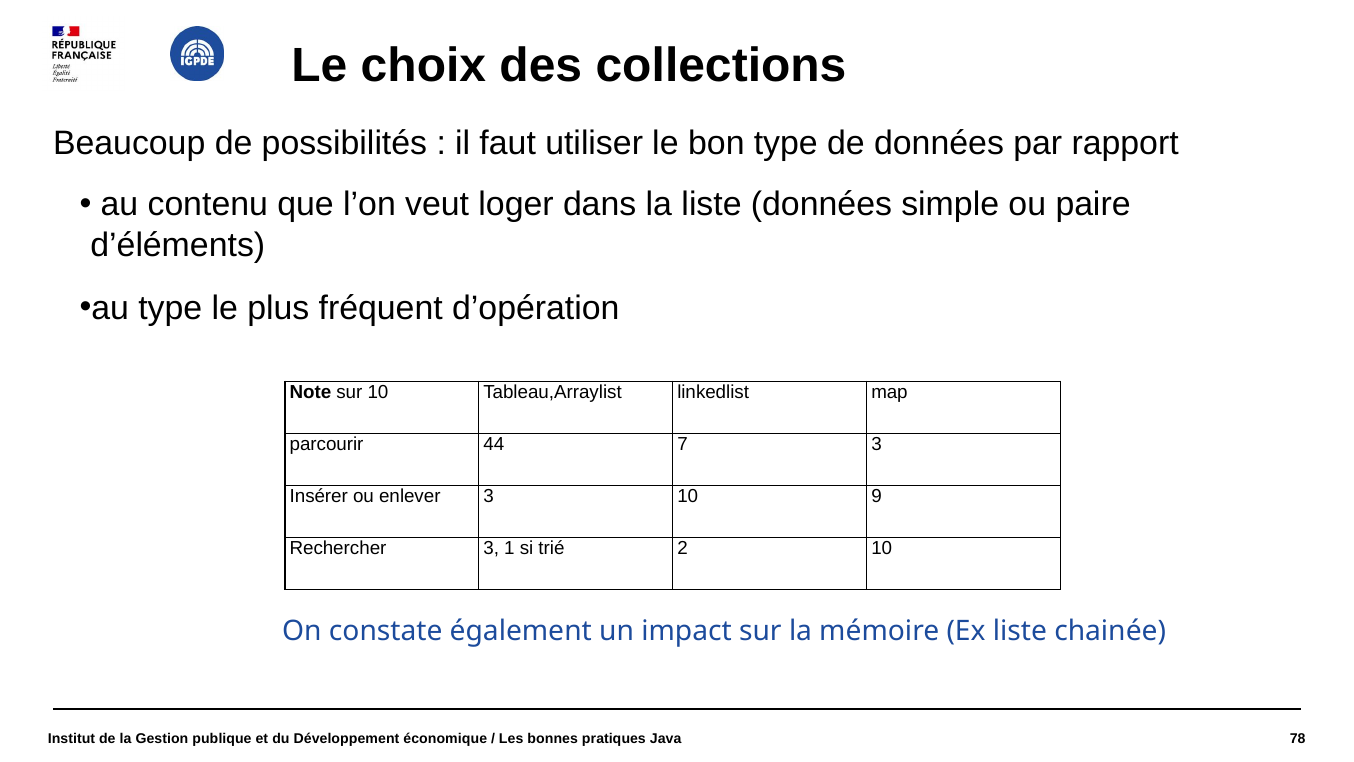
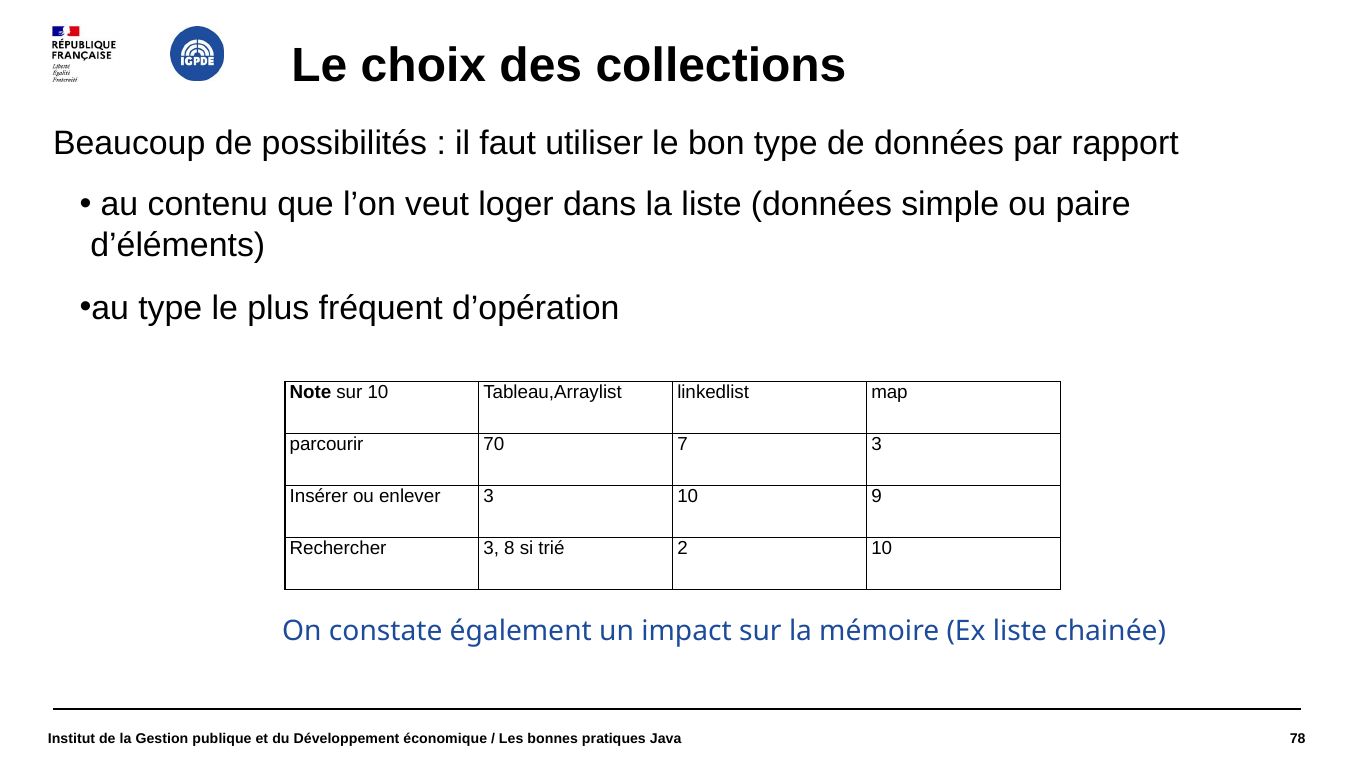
44: 44 -> 70 (494, 444)
1: 1 -> 8 (509, 548)
